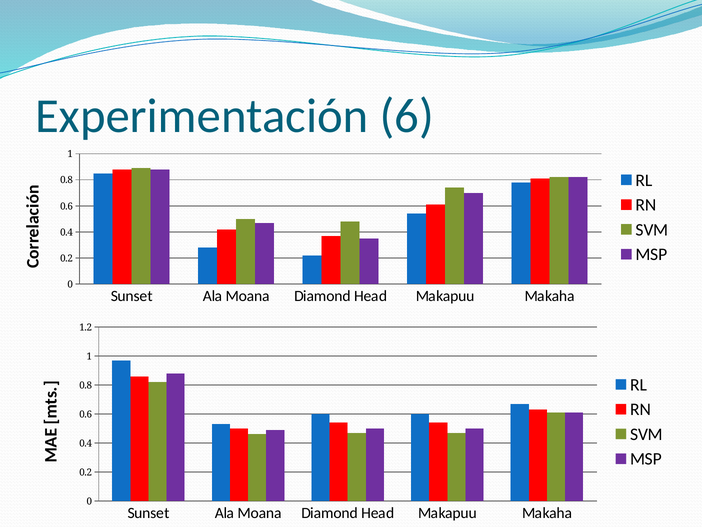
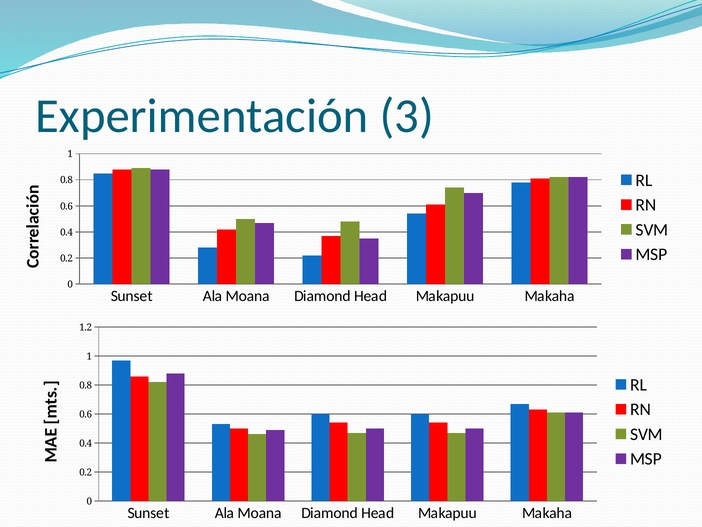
6: 6 -> 3 (407, 116)
